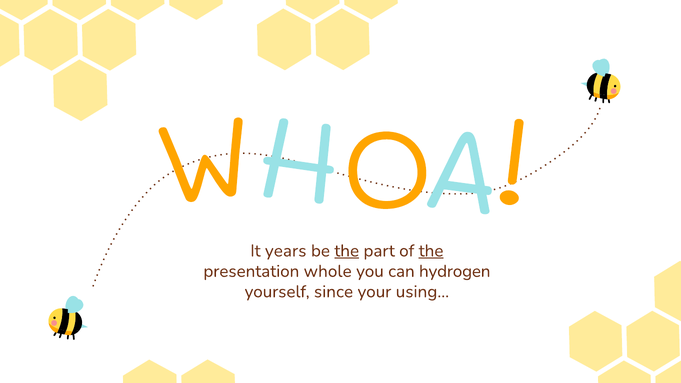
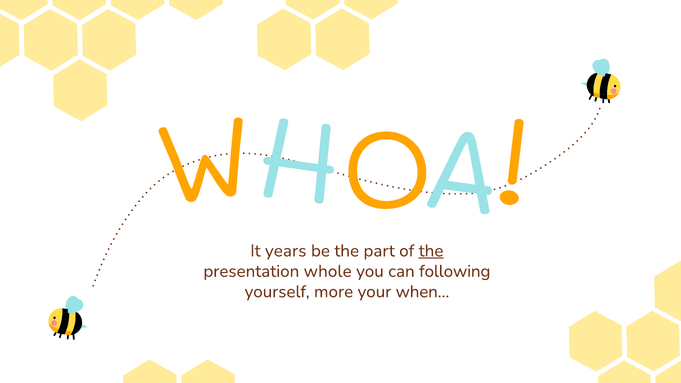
the underline: present -> none (347, 251)
hydrogen: hydrogen -> following (455, 271)
since: since -> more (334, 292)
using…: using… -> when… (422, 292)
